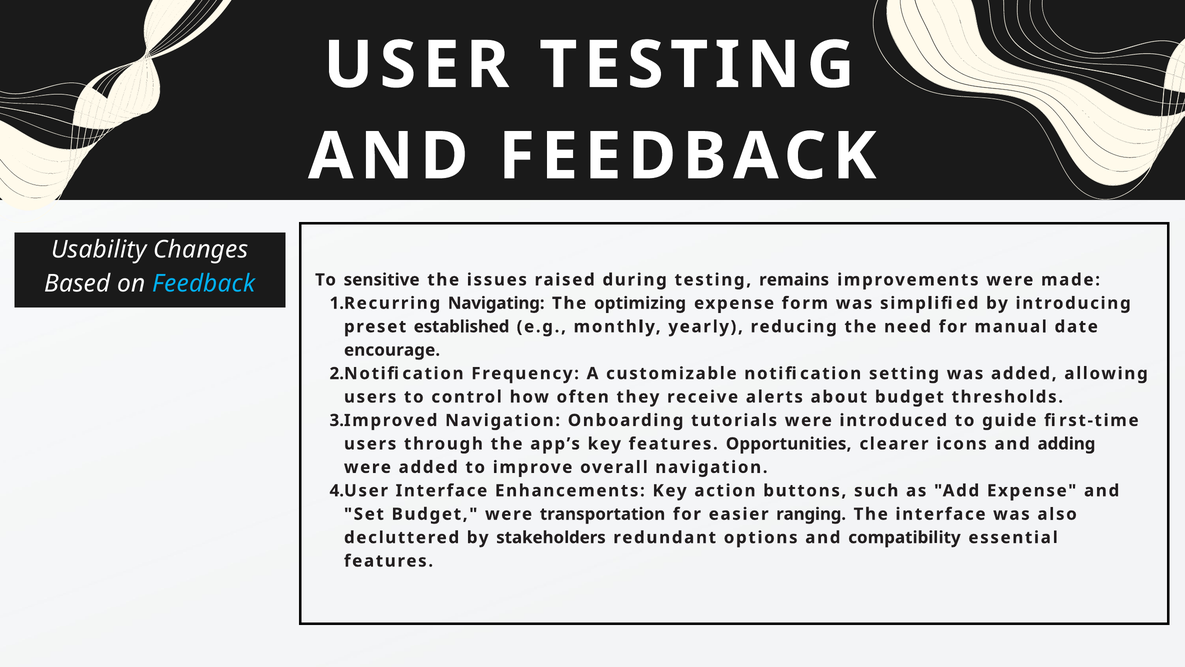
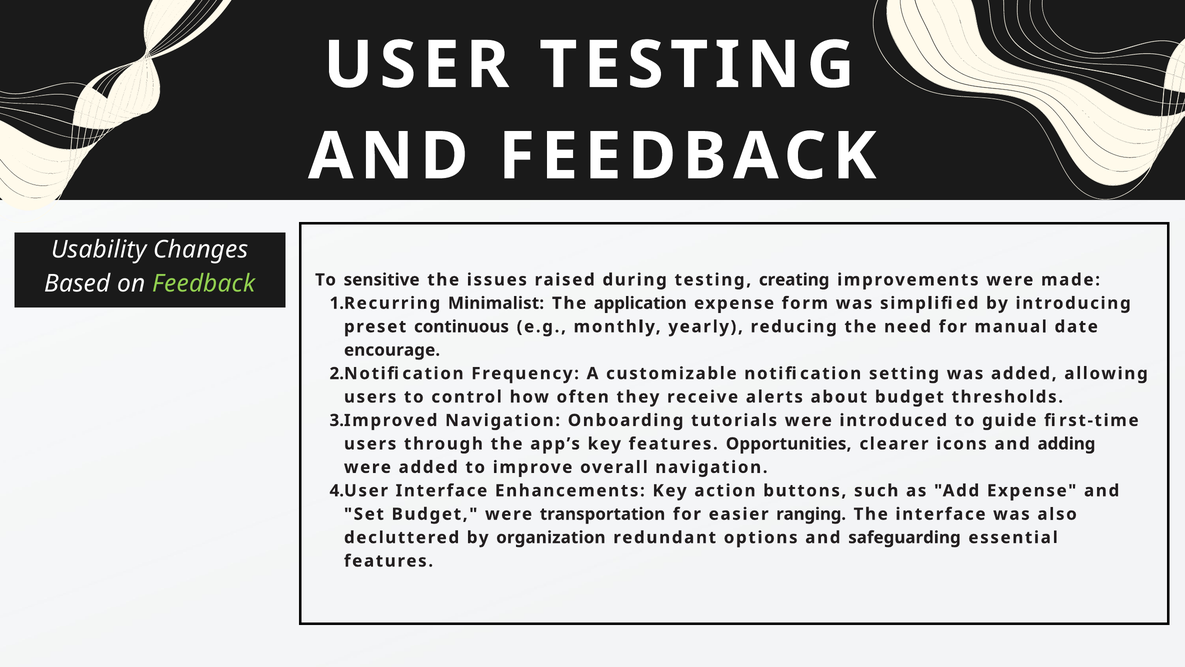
Feedback colour: light blue -> light green (204, 284)
remains: remains -> creating (794, 280)
Navigating: Navigating -> Minimalist (496, 303)
optimizing: optimizing -> application (640, 303)
established: established -> continuous (461, 326)
stakeholders: stakeholders -> organization (551, 537)
compatibility: compatibility -> safeguarding (904, 537)
